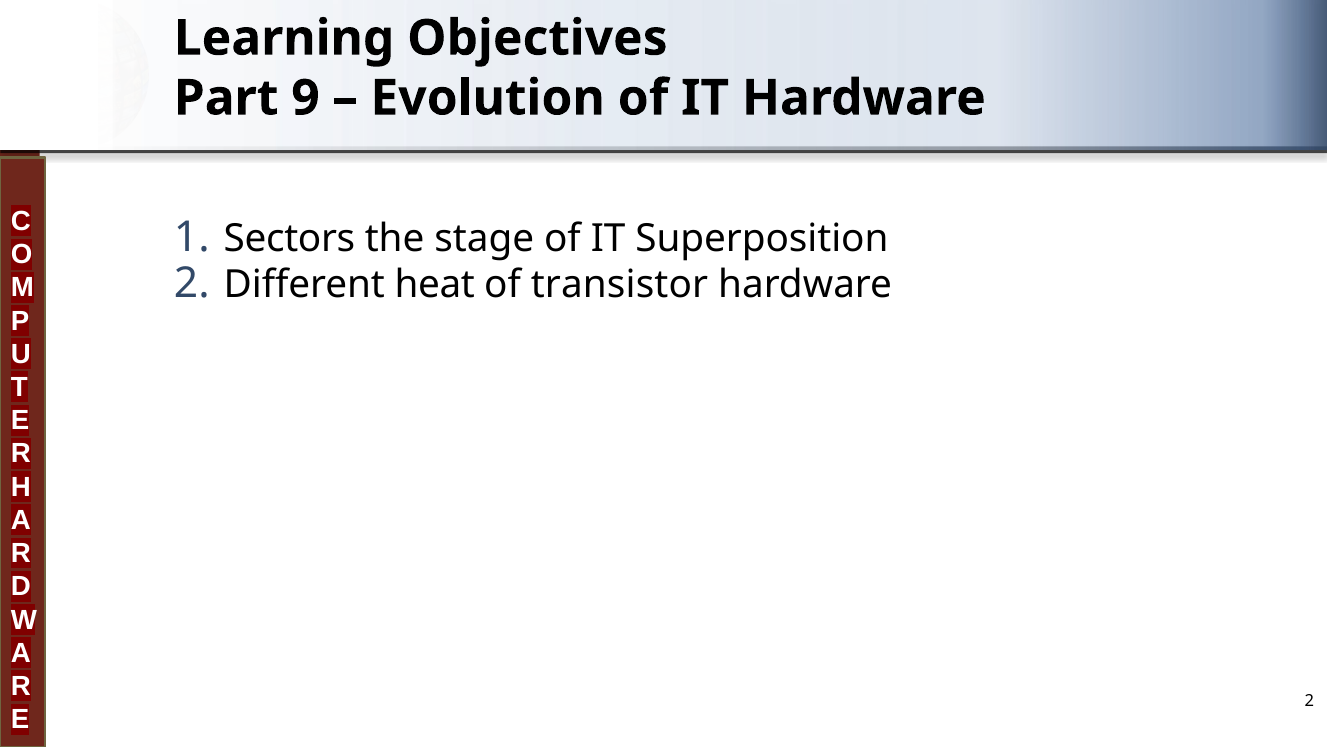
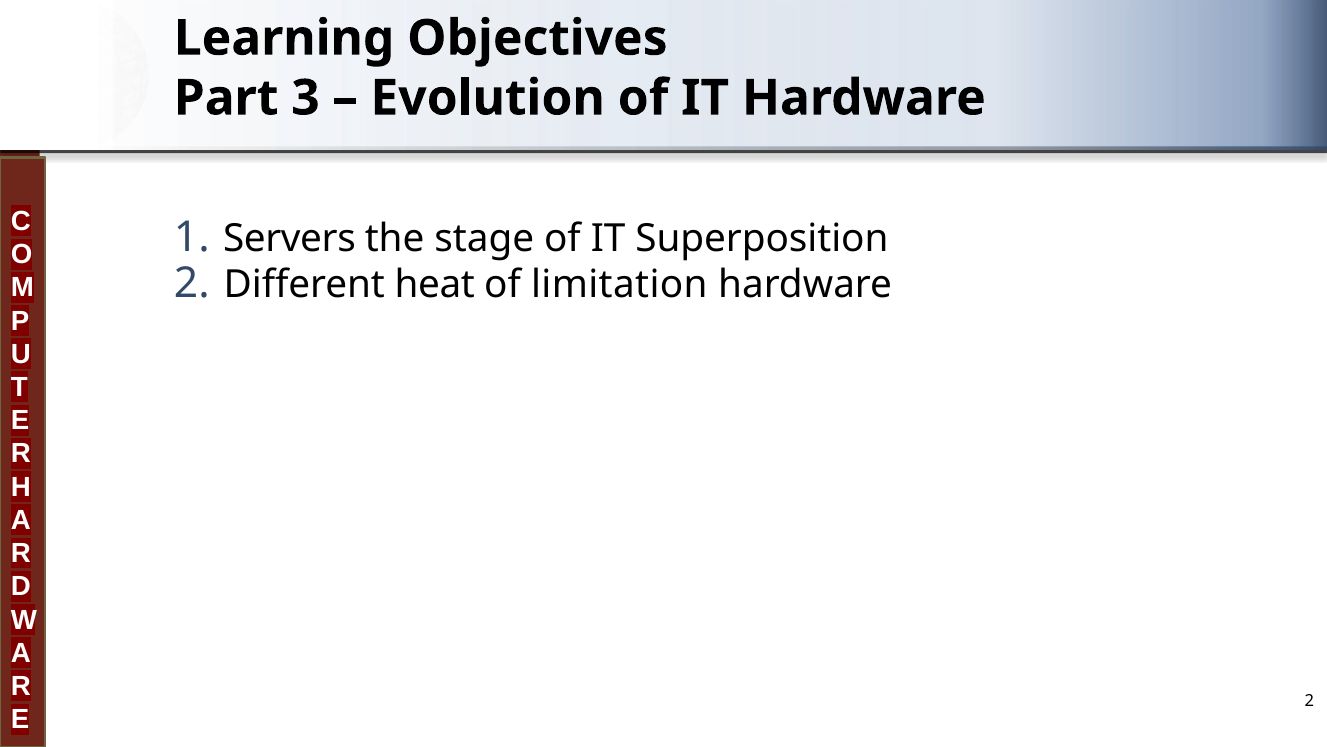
9: 9 -> 3 (306, 98)
Sectors: Sectors -> Servers (289, 238)
transistor: transistor -> limitation (619, 285)
